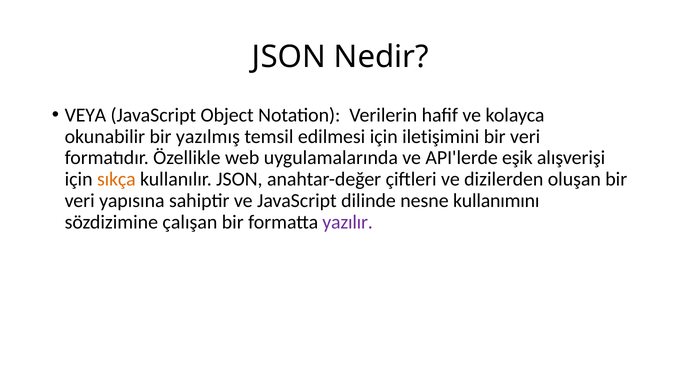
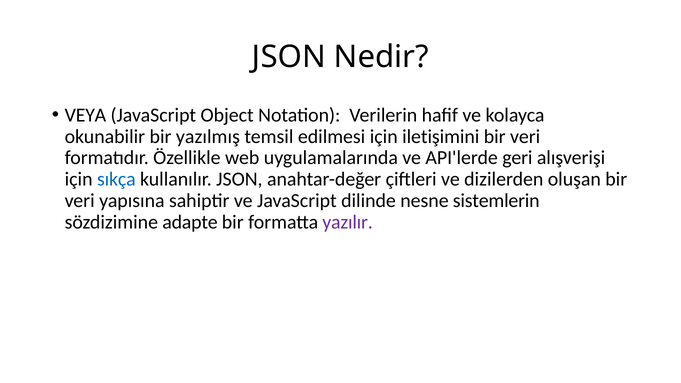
eşik: eşik -> geri (517, 158)
sıkça colour: orange -> blue (116, 179)
kullanımını: kullanımını -> sistemlerin (496, 201)
çalışan: çalışan -> adapte (190, 222)
